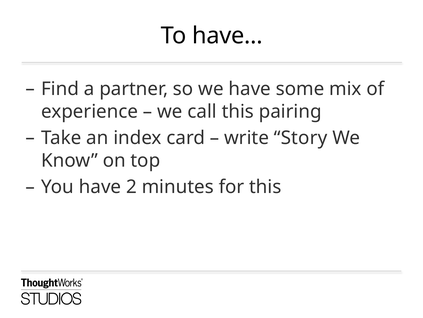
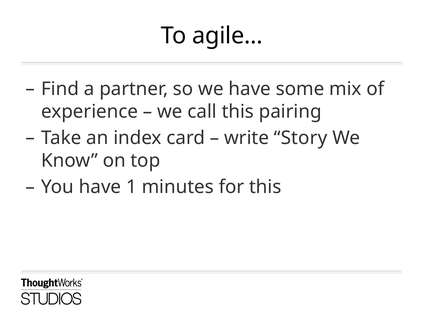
have…: have… -> agile… (227, 36)
2: 2 -> 1 (131, 187)
